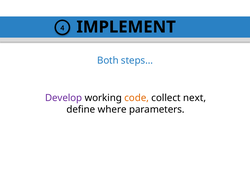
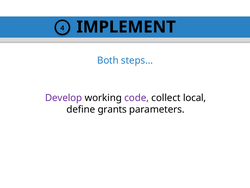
code colour: orange -> purple (137, 98)
next: next -> local (195, 98)
where: where -> grants (112, 109)
